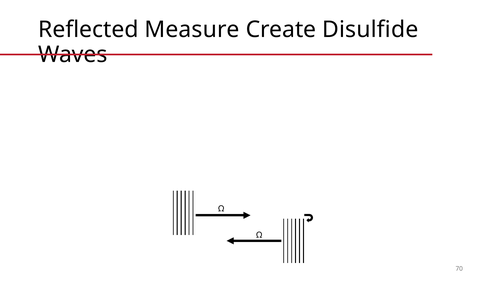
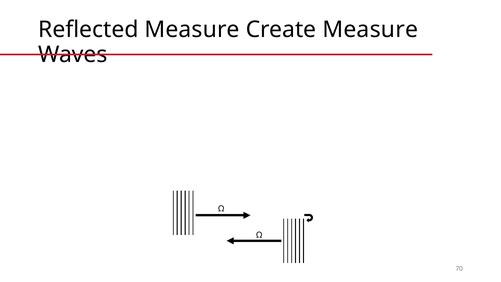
Create Disulfide: Disulfide -> Measure (370, 30)
